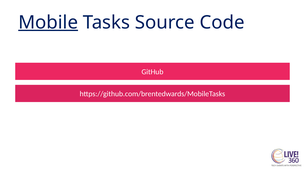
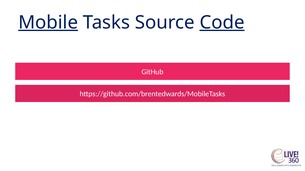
Code underline: none -> present (222, 22)
